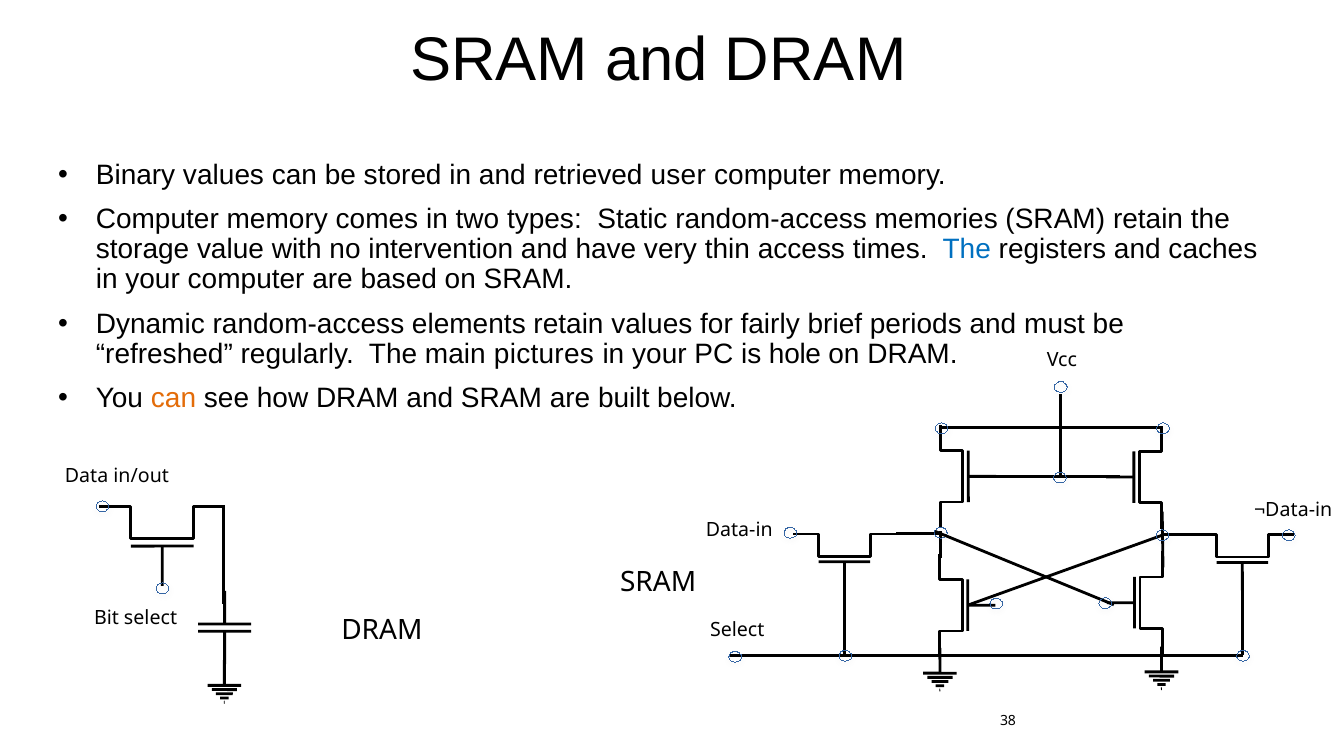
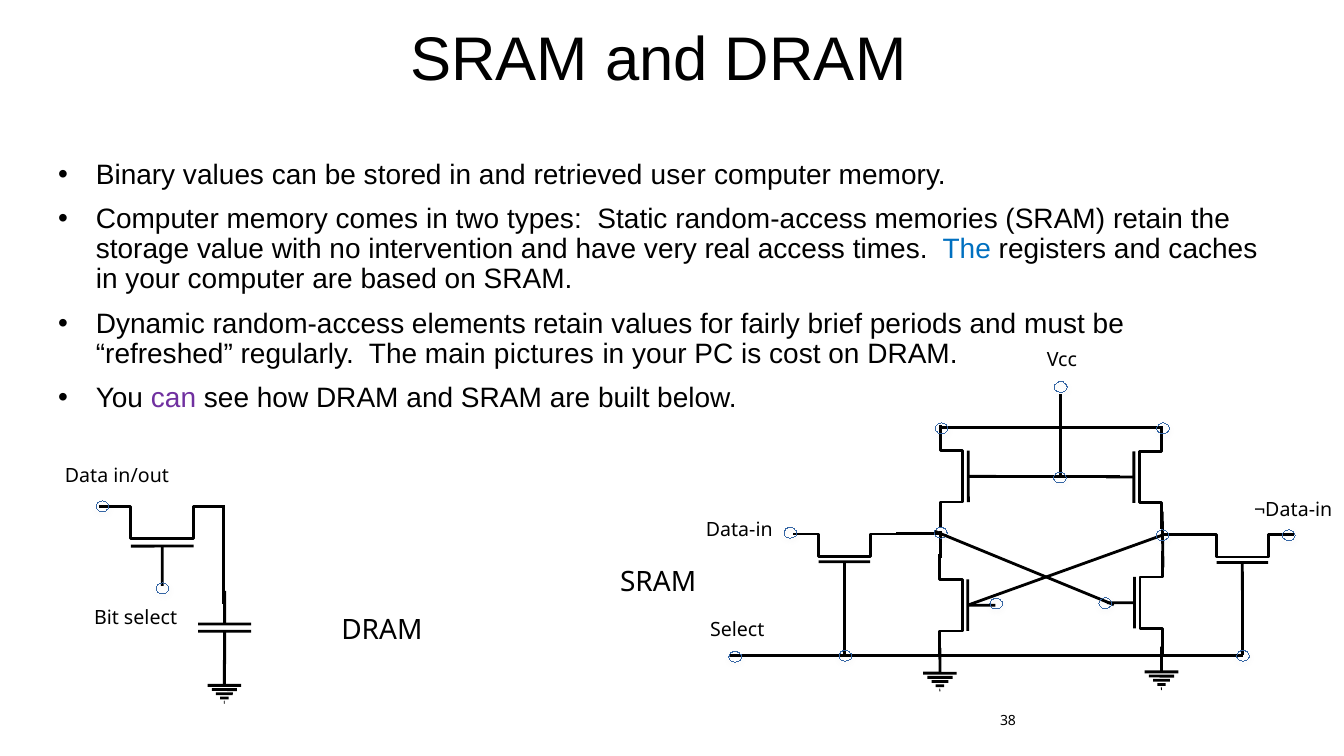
thin: thin -> real (728, 249)
hole: hole -> cost (795, 354)
can colour: orange -> purple (174, 398)
